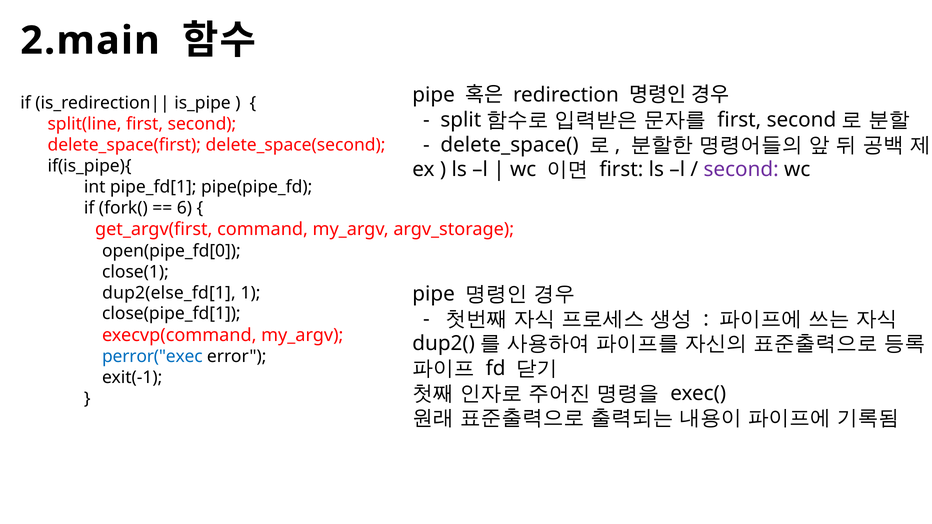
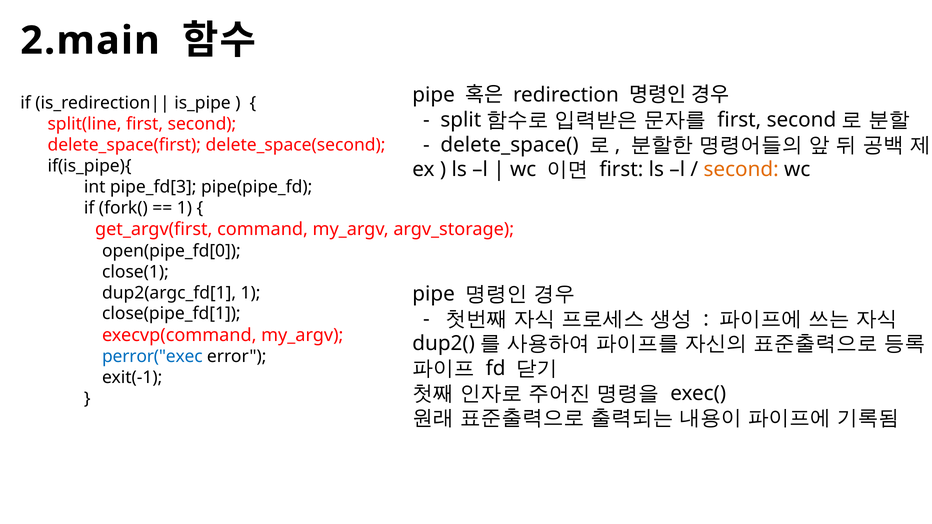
second colour: purple -> orange (741, 170)
pipe_fd[1: pipe_fd[1 -> pipe_fd[3 (153, 187)
6: 6 -> 1 (184, 208)
dup2(else_fd[1: dup2(else_fd[1 -> dup2(argc_fd[1 (169, 293)
